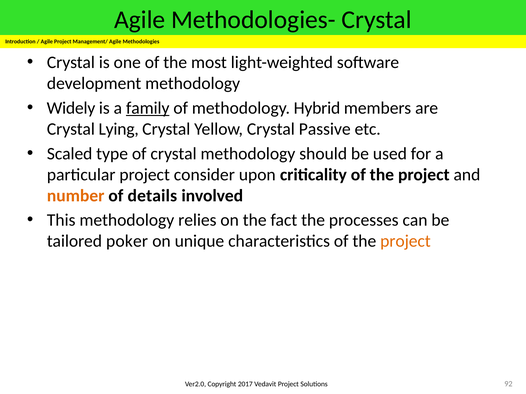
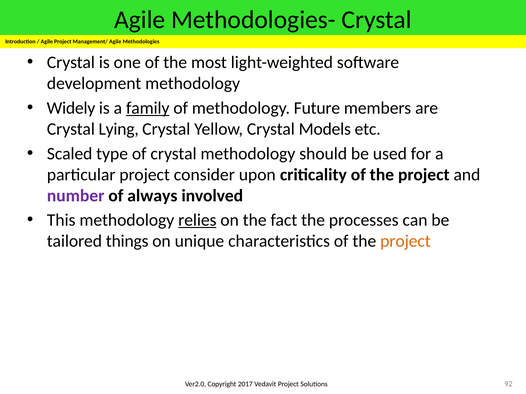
Hybrid: Hybrid -> Future (317, 108)
Passive: Passive -> Models (325, 129)
number colour: orange -> purple (76, 196)
details: details -> always (152, 196)
relies underline: none -> present (197, 220)
poker: poker -> things (127, 241)
